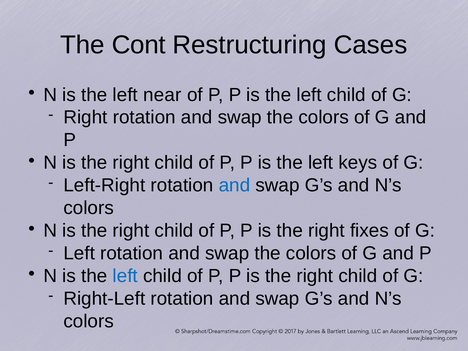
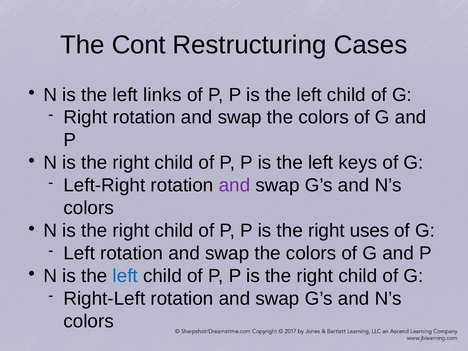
near: near -> links (162, 95)
and colour: blue -> purple (234, 185)
fixes: fixes -> uses (370, 231)
